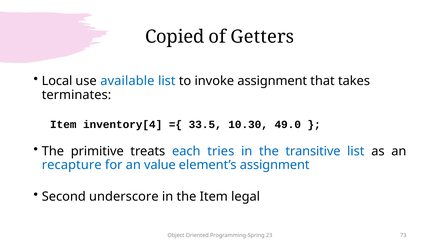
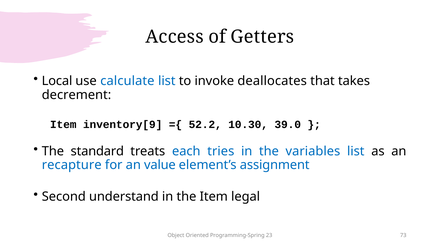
Copied: Copied -> Access (175, 37)
available: available -> calculate (127, 81)
invoke assignment: assignment -> deallocates (272, 81)
terminates: terminates -> decrement (76, 95)
inventory[4: inventory[4 -> inventory[9 (123, 125)
33.5: 33.5 -> 52.2 (205, 125)
49.0: 49.0 -> 39.0 (288, 125)
primitive: primitive -> standard (97, 152)
transitive: transitive -> variables (313, 152)
underscore: underscore -> understand (124, 197)
